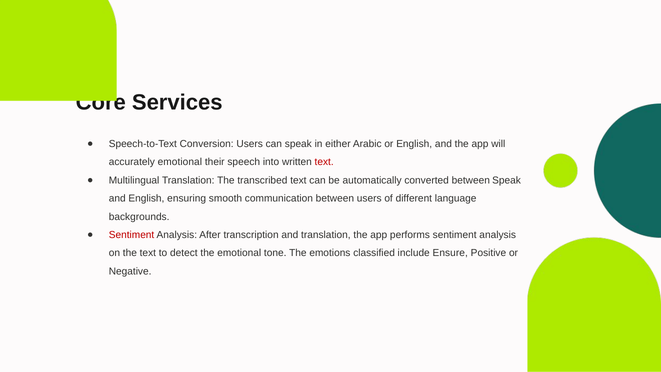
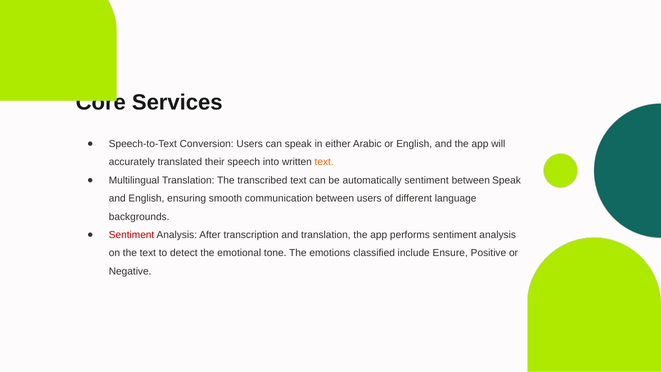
accurately emotional: emotional -> translated (180, 162)
text colour: red -> orange (324, 162)
automatically converted: converted -> sentiment (427, 180)
